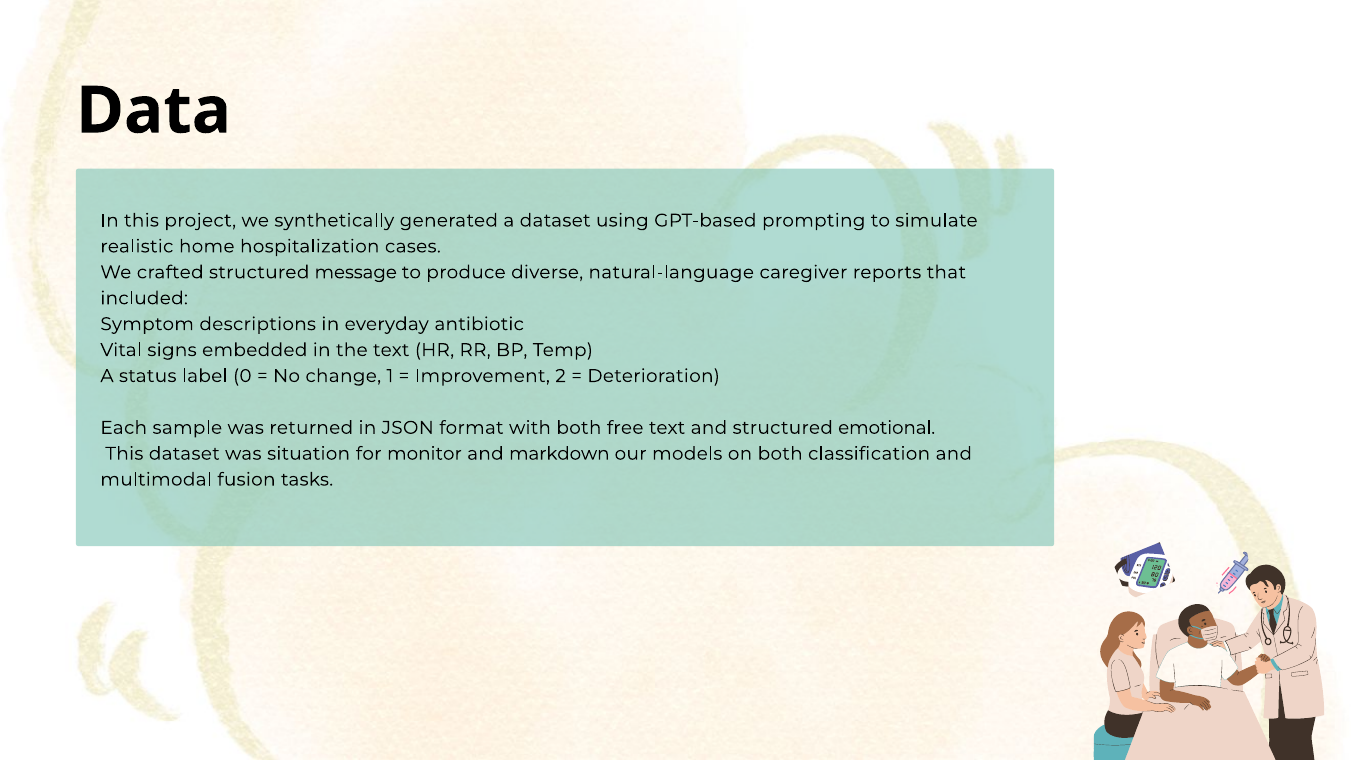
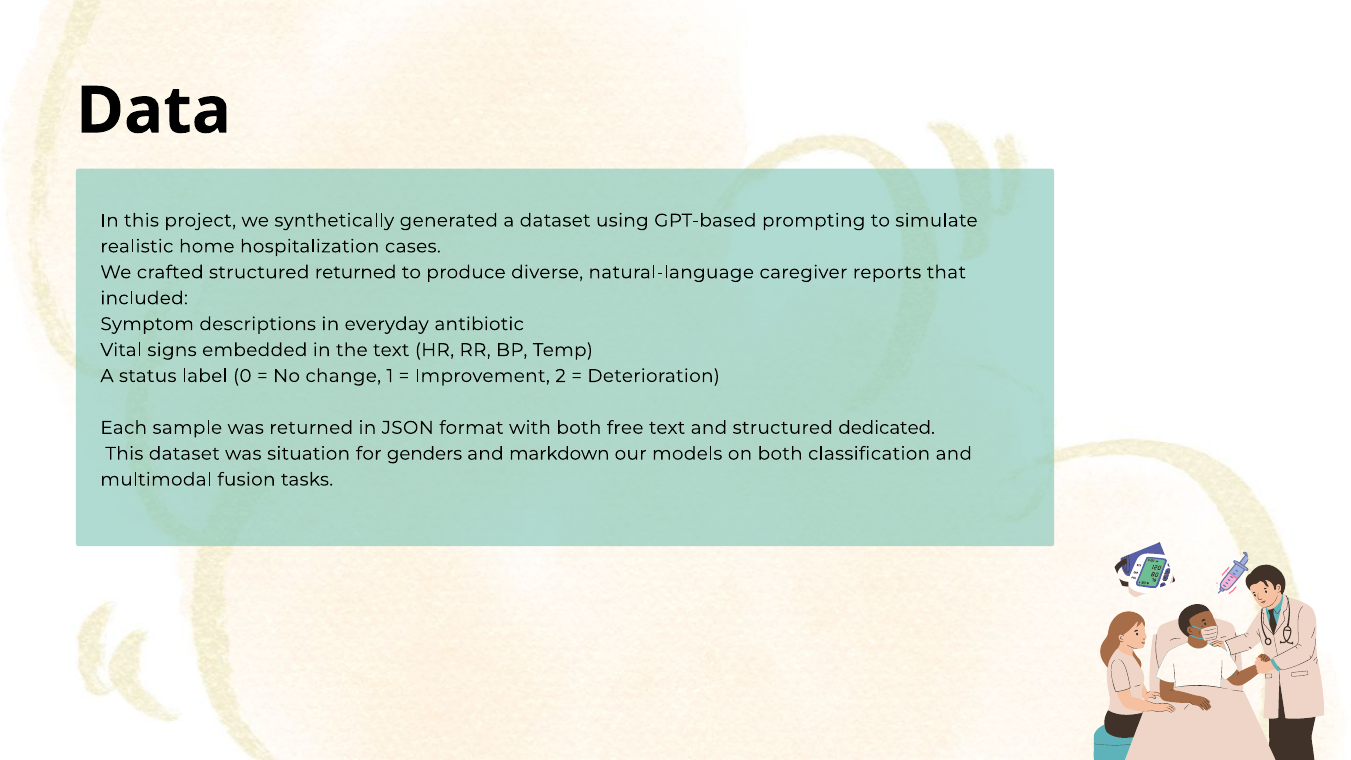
structured message: message -> returned (356, 272)
emotional: emotional -> dedicated (887, 428)
monitor: monitor -> genders (425, 454)
